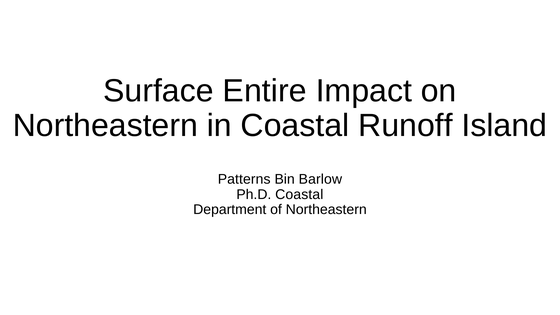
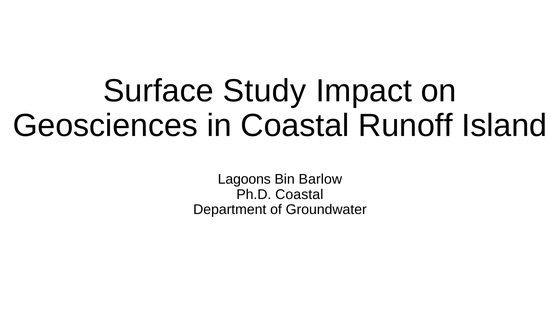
Entire: Entire -> Study (265, 91)
Northeastern: Northeastern -> Geosciences (105, 126)
Patterns: Patterns -> Lagoons (244, 179)
of Northeastern: Northeastern -> Groundwater (326, 210)
